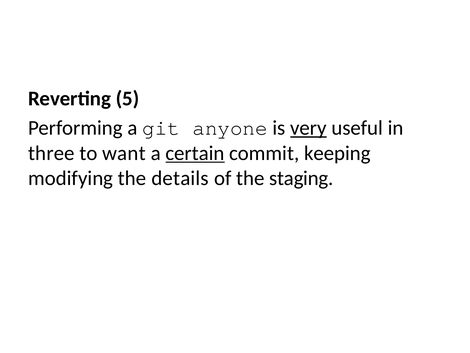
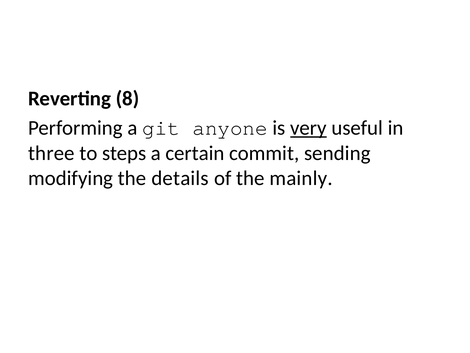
5: 5 -> 8 (128, 99)
want: want -> steps (124, 153)
certain underline: present -> none (195, 153)
keeping: keeping -> sending (337, 153)
staging: staging -> mainly (301, 178)
